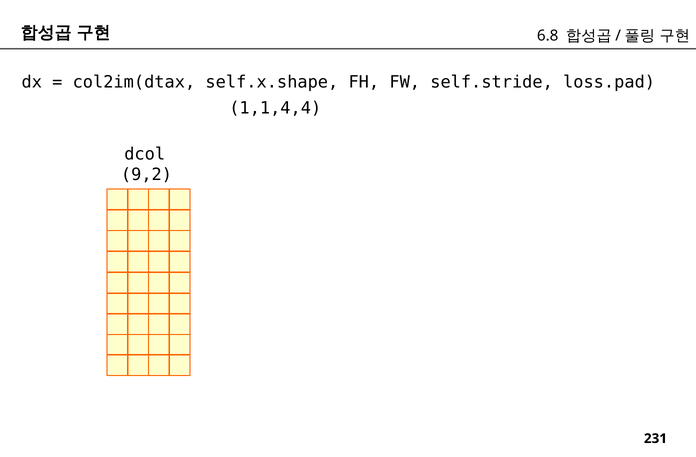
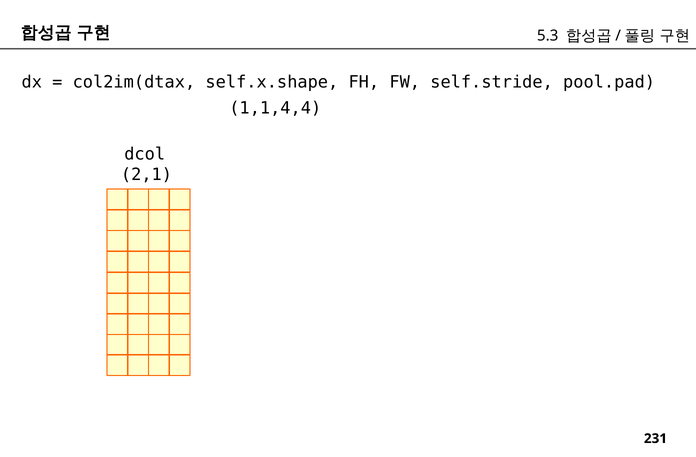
6.8: 6.8 -> 5.3 (548, 36)
loss.pad: loss.pad -> pool.pad (609, 82)
9,2: 9,2 -> 2,1 (146, 175)
